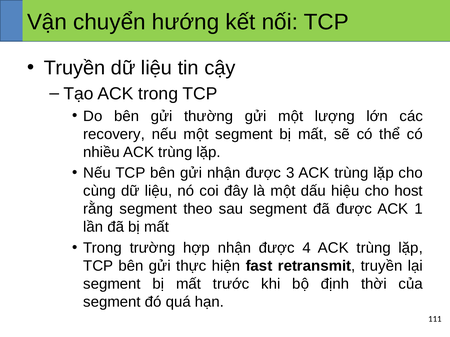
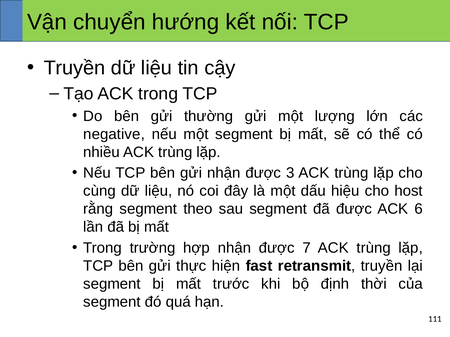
recovery: recovery -> negative (114, 134)
1: 1 -> 6 (419, 209)
4: 4 -> 7 (307, 248)
